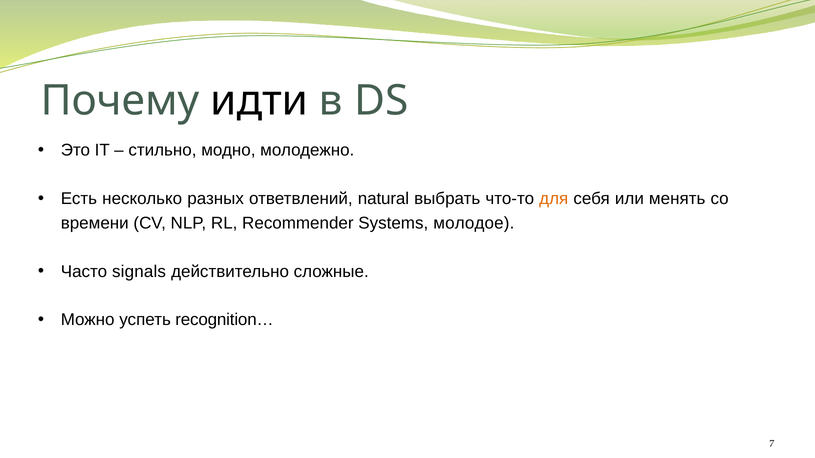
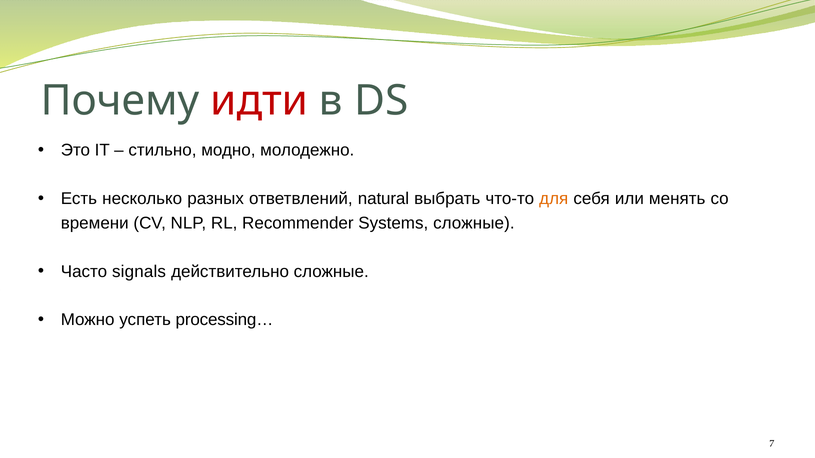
идти colour: black -> red (259, 101)
Systems молодое: молодое -> сложные (474, 223)
recognition…: recognition… -> processing… (224, 320)
